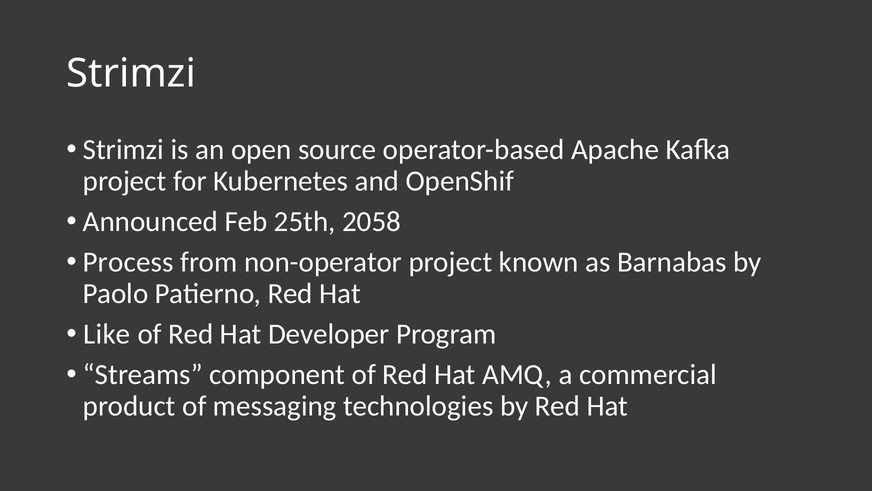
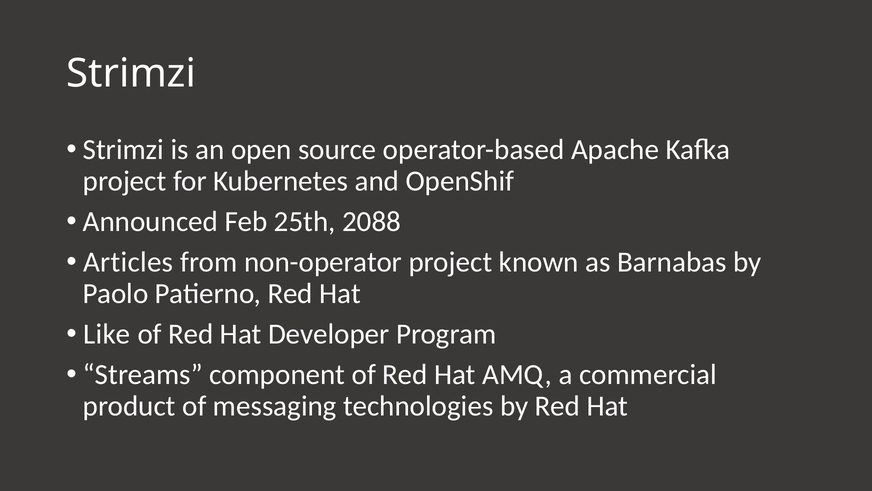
2058: 2058 -> 2088 (372, 221)
Process: Process -> Articles (128, 262)
